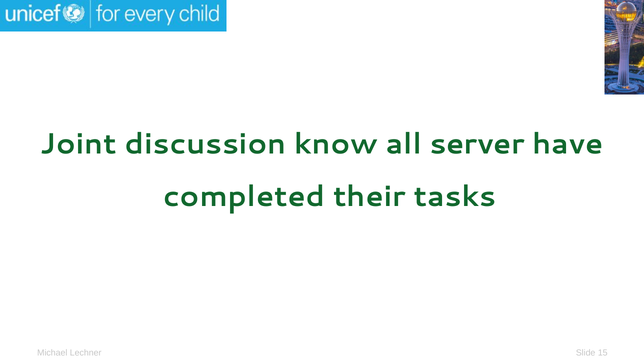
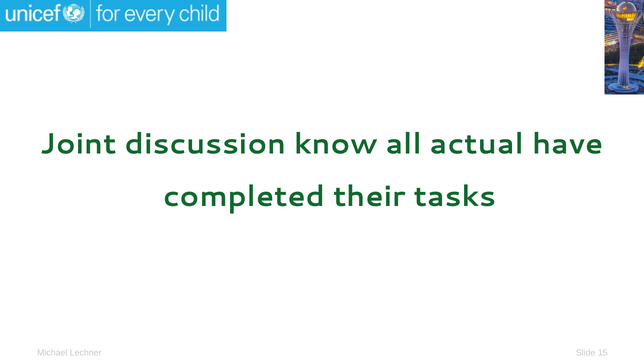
server: server -> actual (477, 144)
